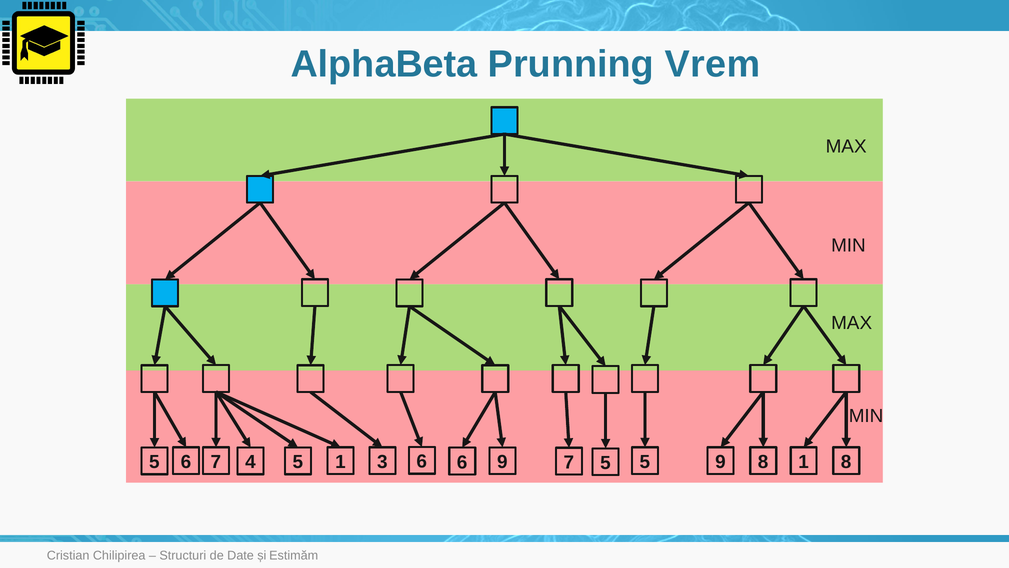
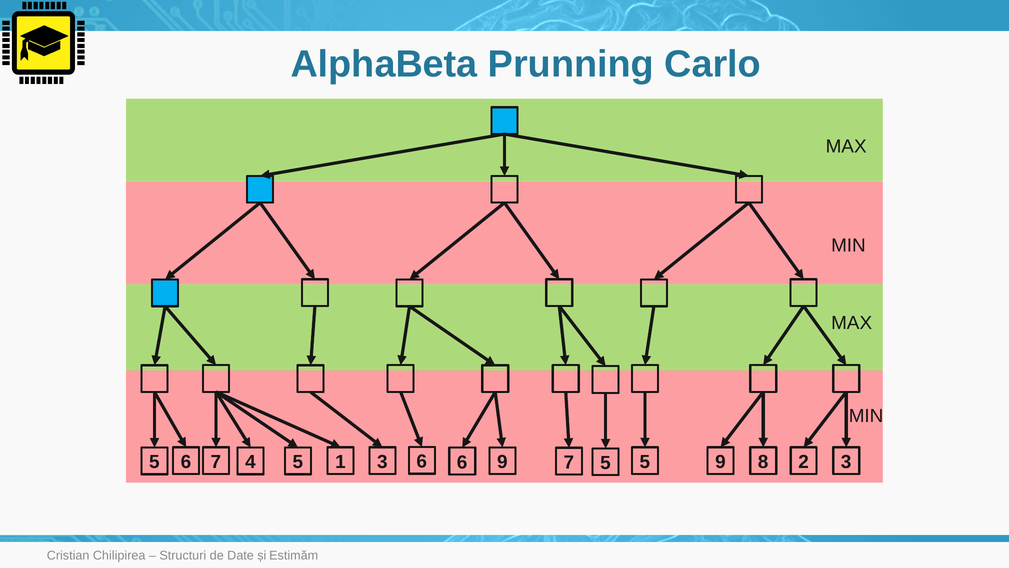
Vrem: Vrem -> Carlo (713, 64)
9 1: 1 -> 2 (804, 462)
9 8: 8 -> 3 (846, 462)
